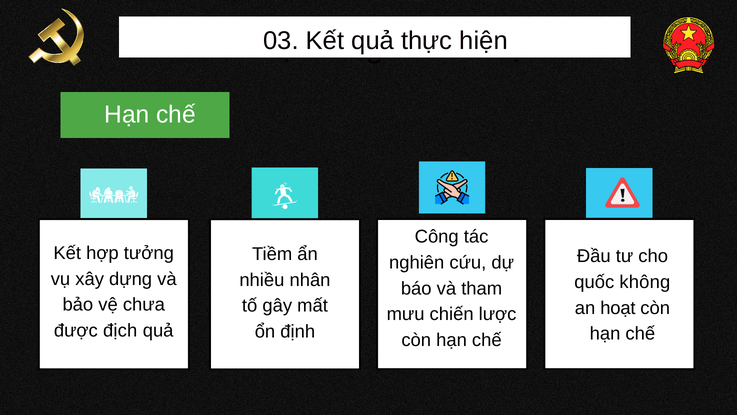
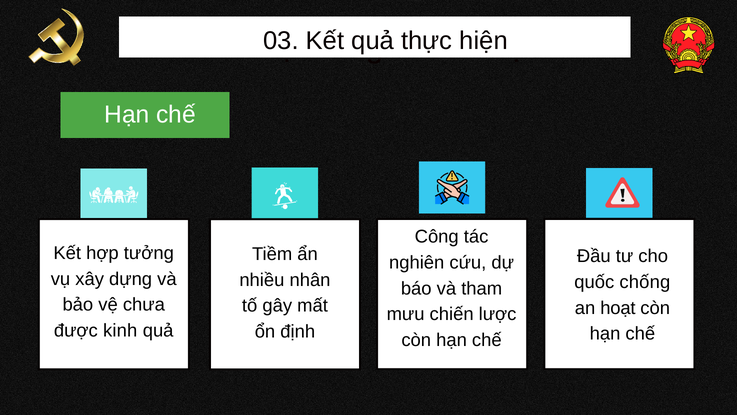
không: không -> chống (645, 282)
địch: địch -> kinh (120, 330)
